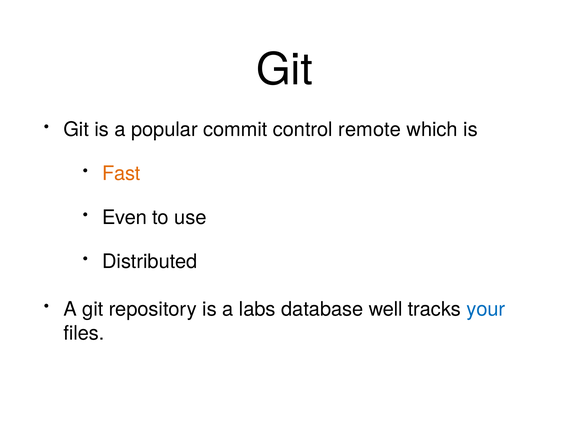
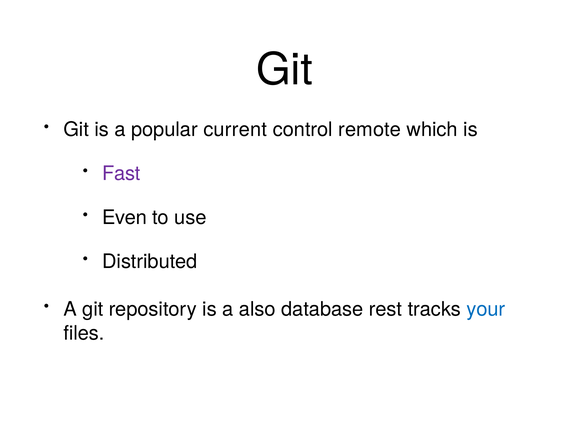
commit: commit -> current (235, 130)
Fast colour: orange -> purple (121, 174)
labs: labs -> also (257, 309)
well: well -> rest (386, 309)
